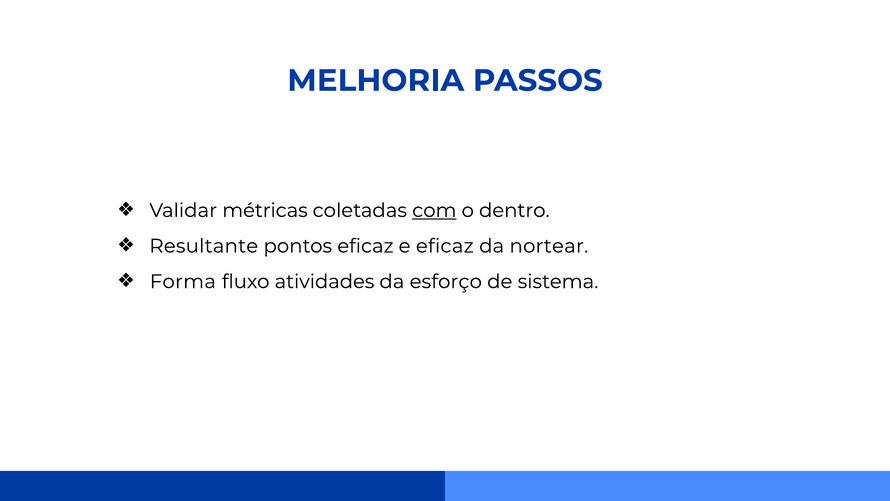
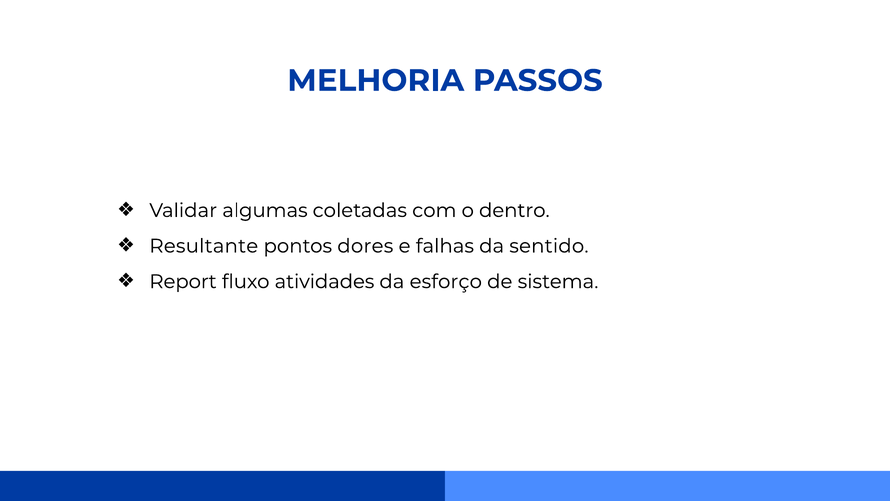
métricas: métricas -> algumas (265, 210)
com underline: present -> none (434, 210)
pontos eficaz: eficaz -> dores (365, 246)
e eficaz: eficaz -> falhas (445, 246)
nortear: nortear -> sentido (549, 246)
Forma: Forma -> Report (183, 281)
